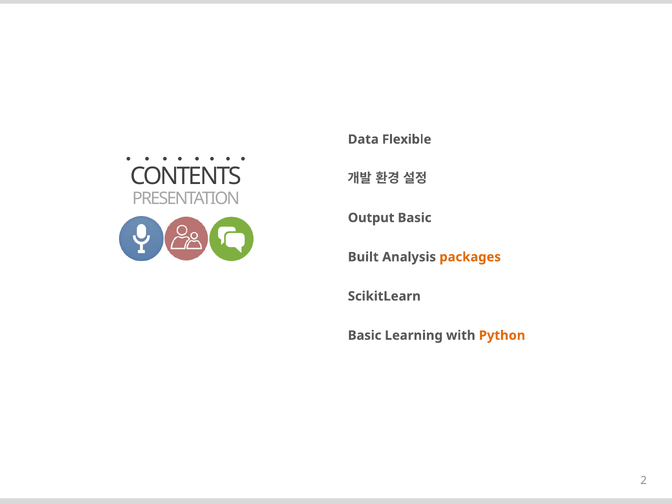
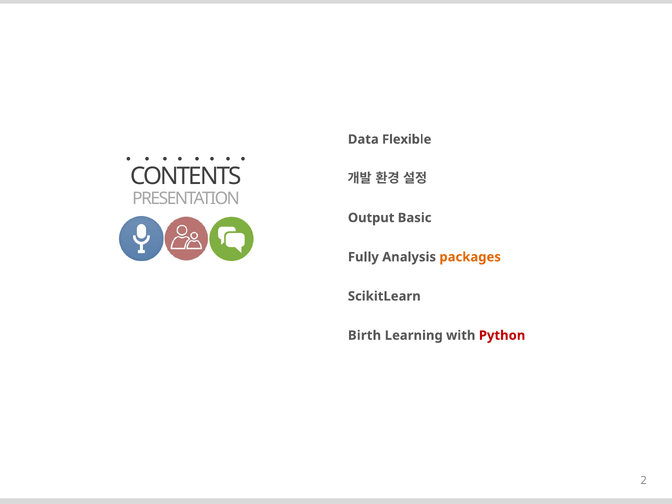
Built: Built -> Fully (363, 257)
Basic: Basic -> Birth (365, 335)
Python colour: orange -> red (502, 335)
